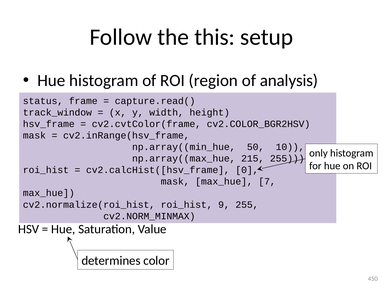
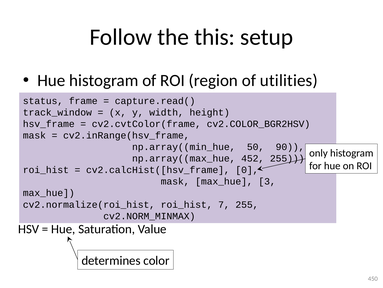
analysis: analysis -> utilities (289, 80)
10: 10 -> 90 (290, 147)
215: 215 -> 452 (253, 158)
7: 7 -> 3 (267, 181)
9: 9 -> 7 (224, 204)
